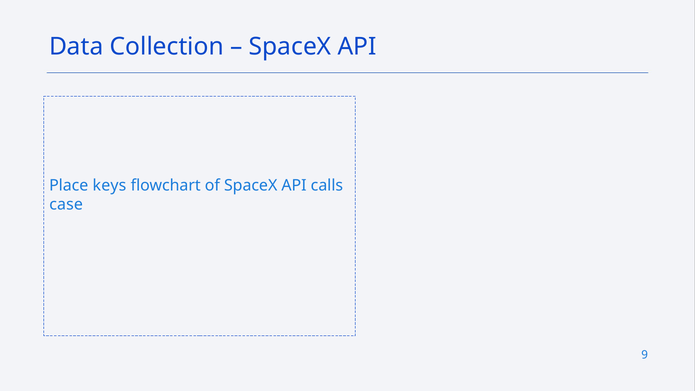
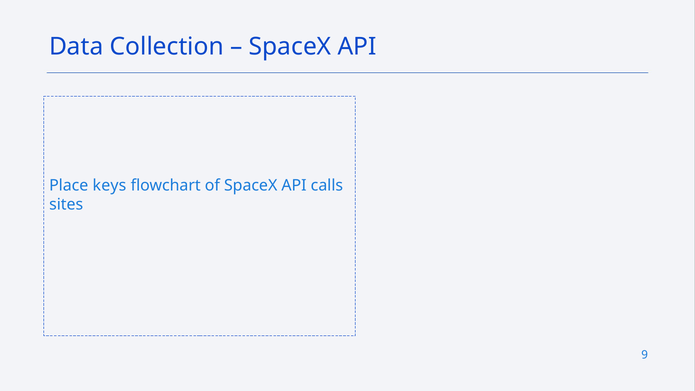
case: case -> sites (66, 205)
